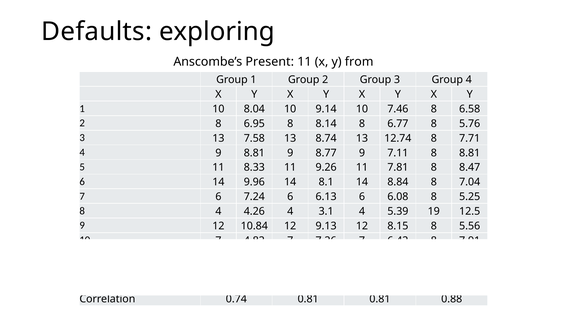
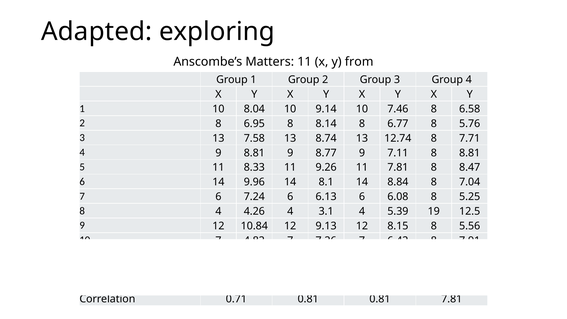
Defaults: Defaults -> Adapted (97, 31)
Present: Present -> Matters (270, 62)
0.74: 0.74 -> 0.71 (236, 299)
0.81 0.88: 0.88 -> 7.81 (452, 299)
